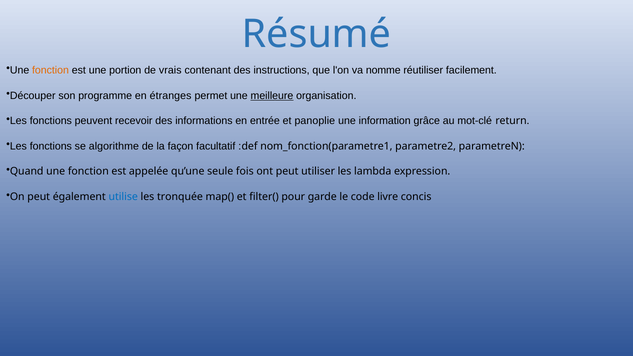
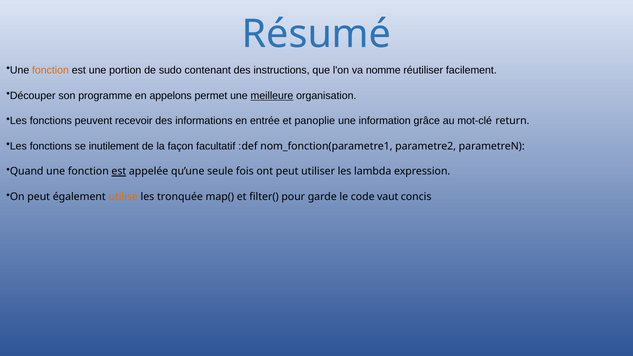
vrais: vrais -> sudo (170, 70)
étranges: étranges -> appelons (171, 96)
algorithme: algorithme -> inutilement (114, 146)
est underline: none -> present (119, 171)
utilise colour: blue -> orange (123, 197)
livre: livre -> vaut (388, 197)
